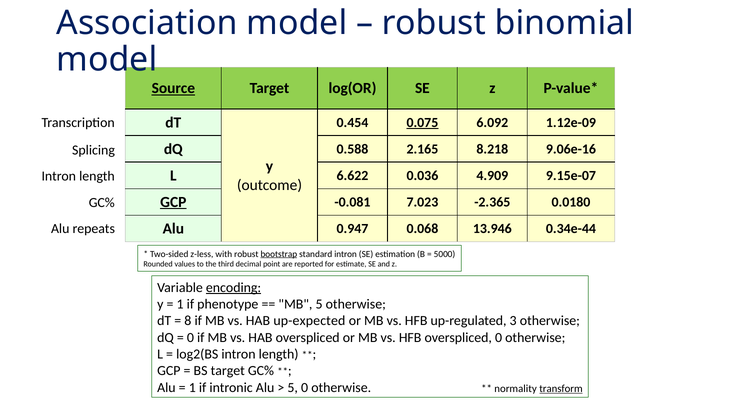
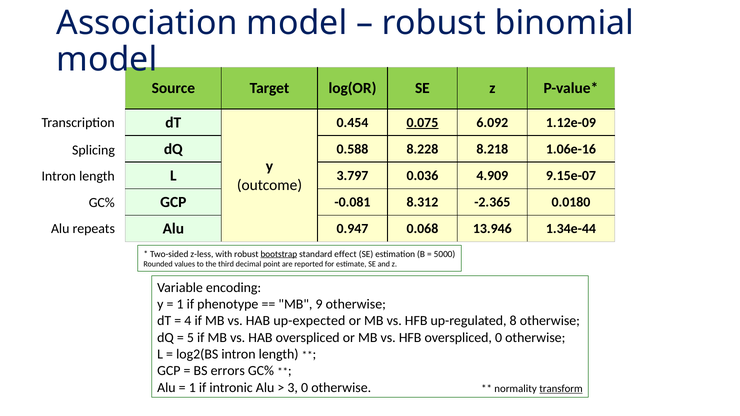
Source underline: present -> none (173, 88)
2.165: 2.165 -> 8.228 (422, 149)
9.06e-16: 9.06e-16 -> 1.06e-16 (571, 149)
6.622: 6.622 -> 3.797 (352, 176)
GCP underline: present -> none (173, 202)
7.023: 7.023 -> 8.312 (422, 202)
0.34e-44: 0.34e-44 -> 1.34e-44 (571, 229)
standard intron: intron -> effect (345, 254)
encoding underline: present -> none (234, 288)
MB 5: 5 -> 9 (319, 304)
8: 8 -> 4 (188, 321)
3: 3 -> 8 (513, 321)
0: 0 -> 5 (190, 338)
BS target: target -> errors (228, 371)
5: 5 -> 3 (293, 388)
